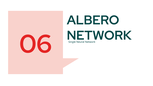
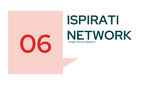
ALBERO: ALBERO -> ISPIRATI (93, 20)
